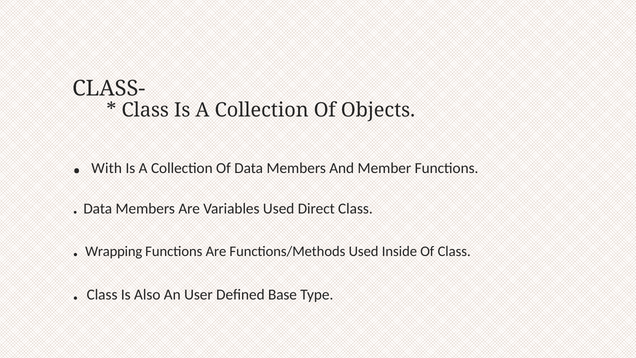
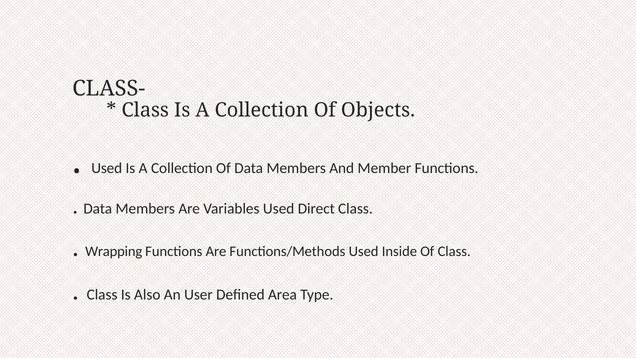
With: With -> Used (107, 168)
Base: Base -> Area (282, 295)
